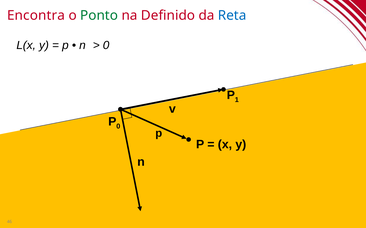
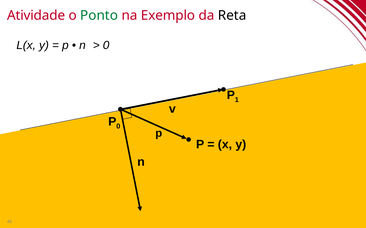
Encontra: Encontra -> Atividade (36, 15)
Definido: Definido -> Exemplo (168, 15)
Reta colour: blue -> black (232, 15)
